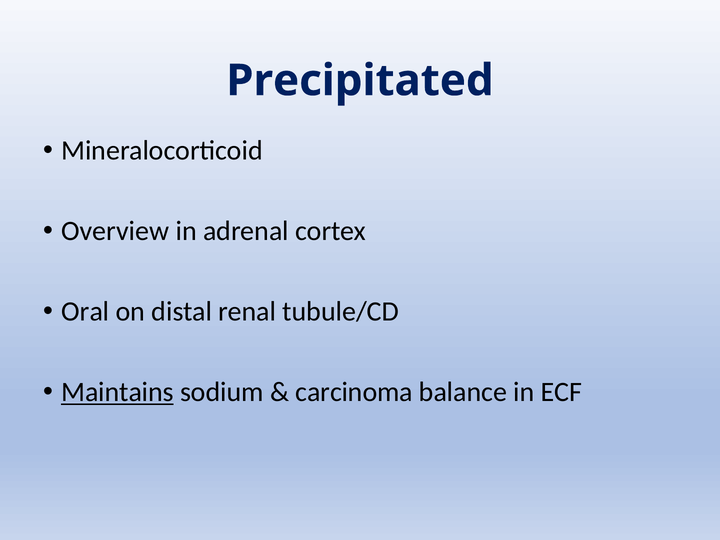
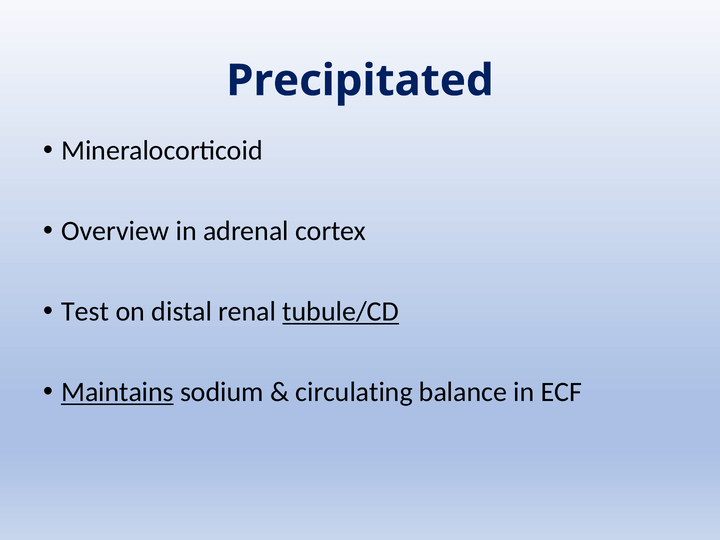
Oral: Oral -> Test (85, 312)
tubule/CD underline: none -> present (341, 312)
carcinoma: carcinoma -> circulating (354, 392)
